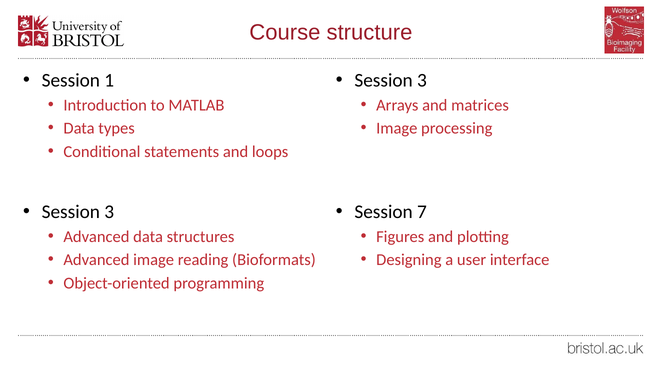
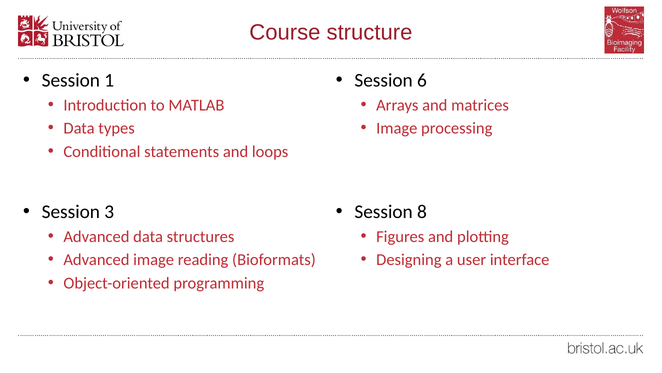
3: 3 -> 6 (422, 80)
7: 7 -> 8 (422, 212)
